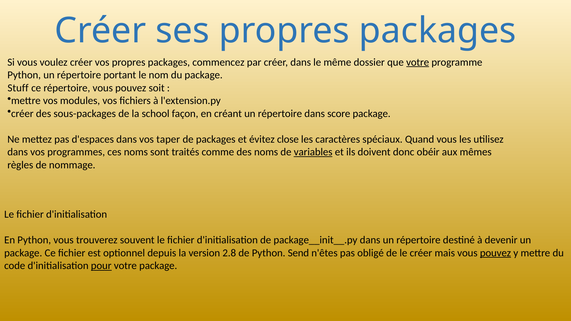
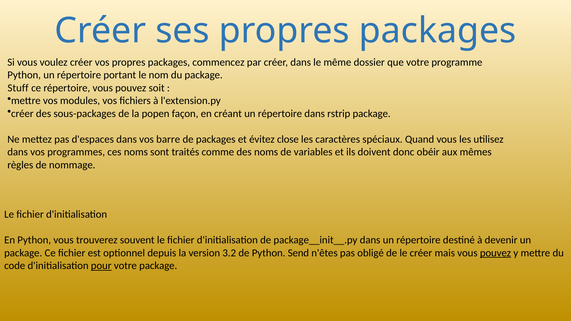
votre underline: present -> none (418, 62)
school: school -> popen (156, 114)
score: score -> rstrip (339, 114)
taper: taper -> barre (168, 139)
variables underline: present -> none (313, 152)
2.8: 2.8 -> 3.2 (229, 253)
